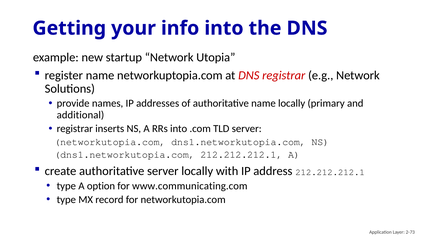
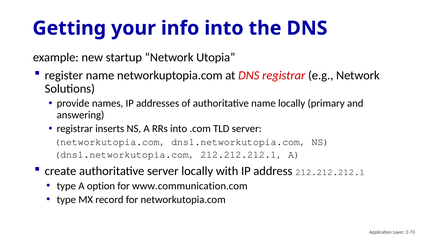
additional: additional -> answering (80, 115)
www.communicating.com: www.communicating.com -> www.communication.com (190, 186)
